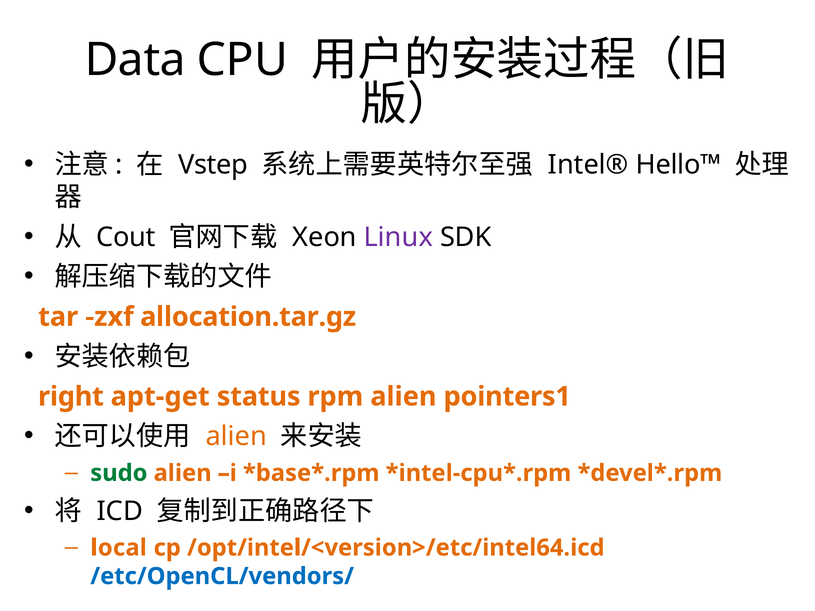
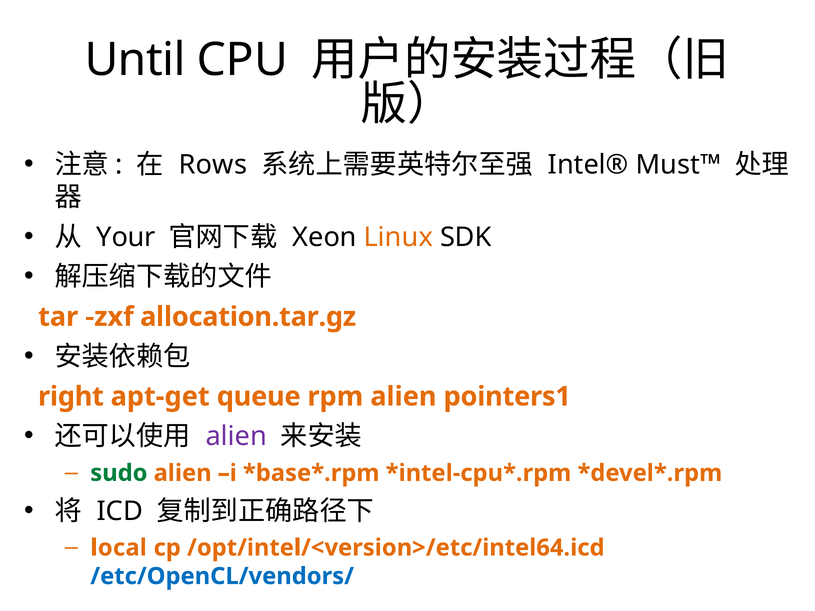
Data: Data -> Until (135, 60)
Vstep: Vstep -> Rows (213, 165)
Hello™: Hello™ -> Must™ (678, 165)
Cout: Cout -> Your (126, 237)
Linux colour: purple -> orange (398, 237)
status: status -> queue (259, 397)
alien colour: orange -> purple (236, 437)
